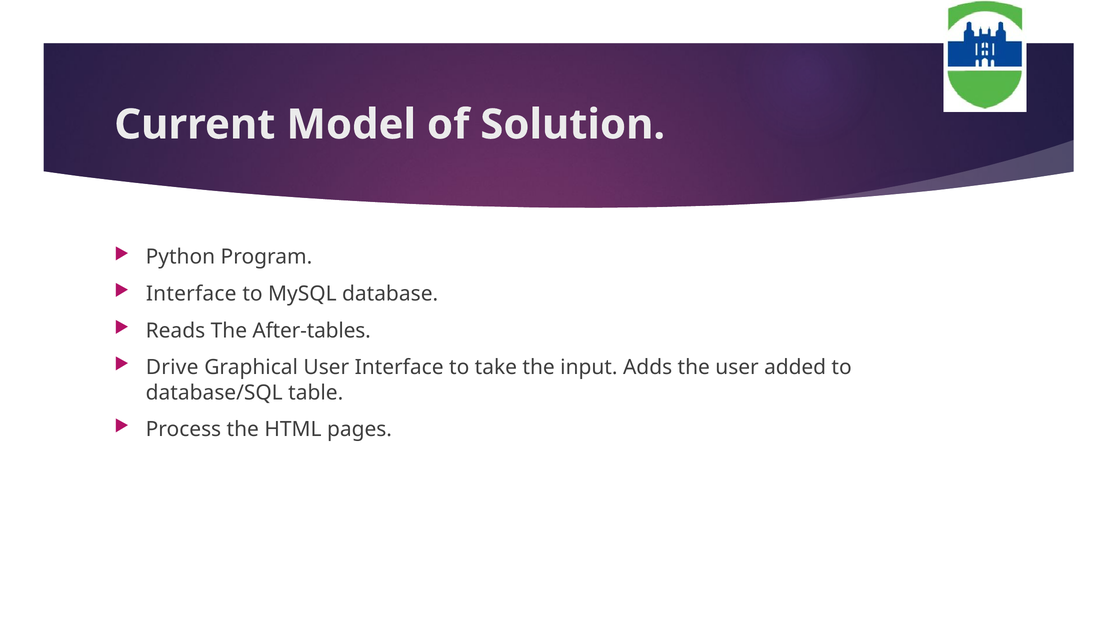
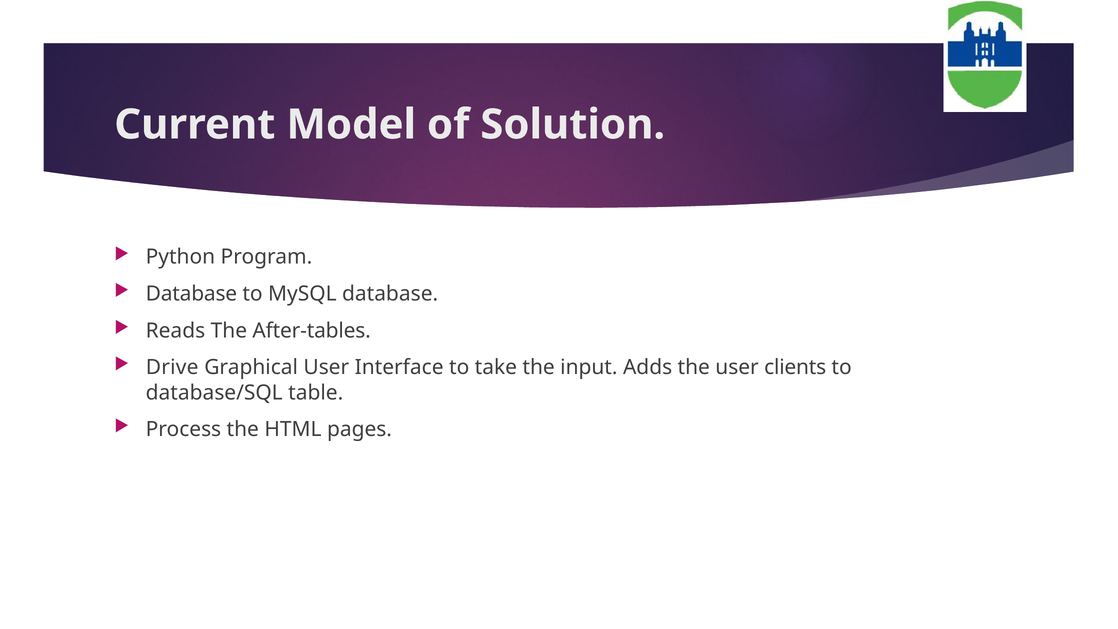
Interface: Interface -> Database (191, 294)
added: added -> clients (795, 367)
